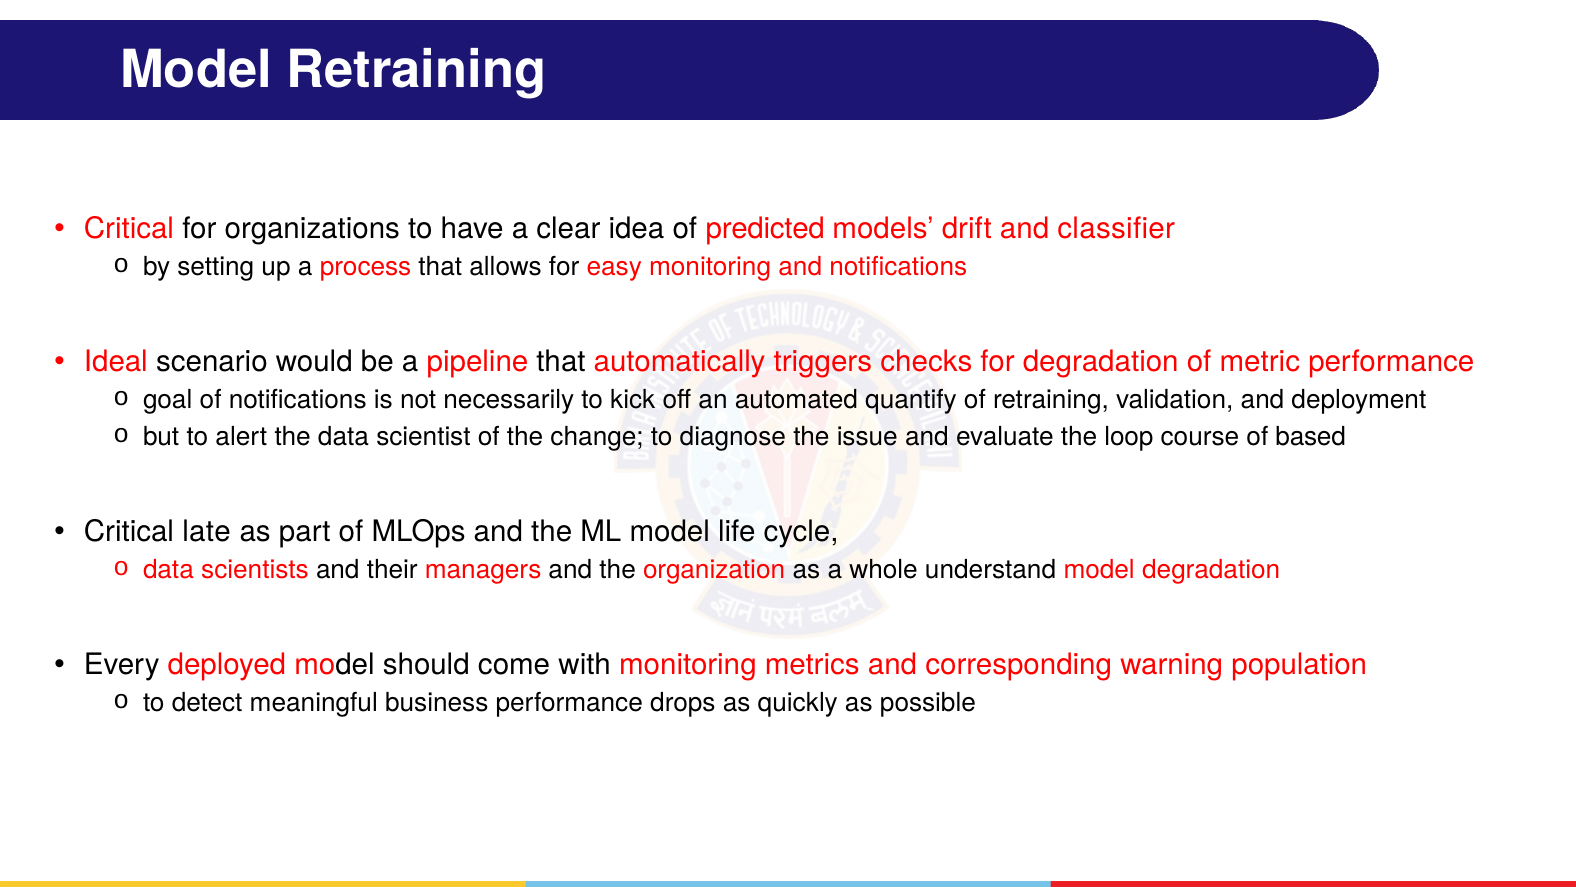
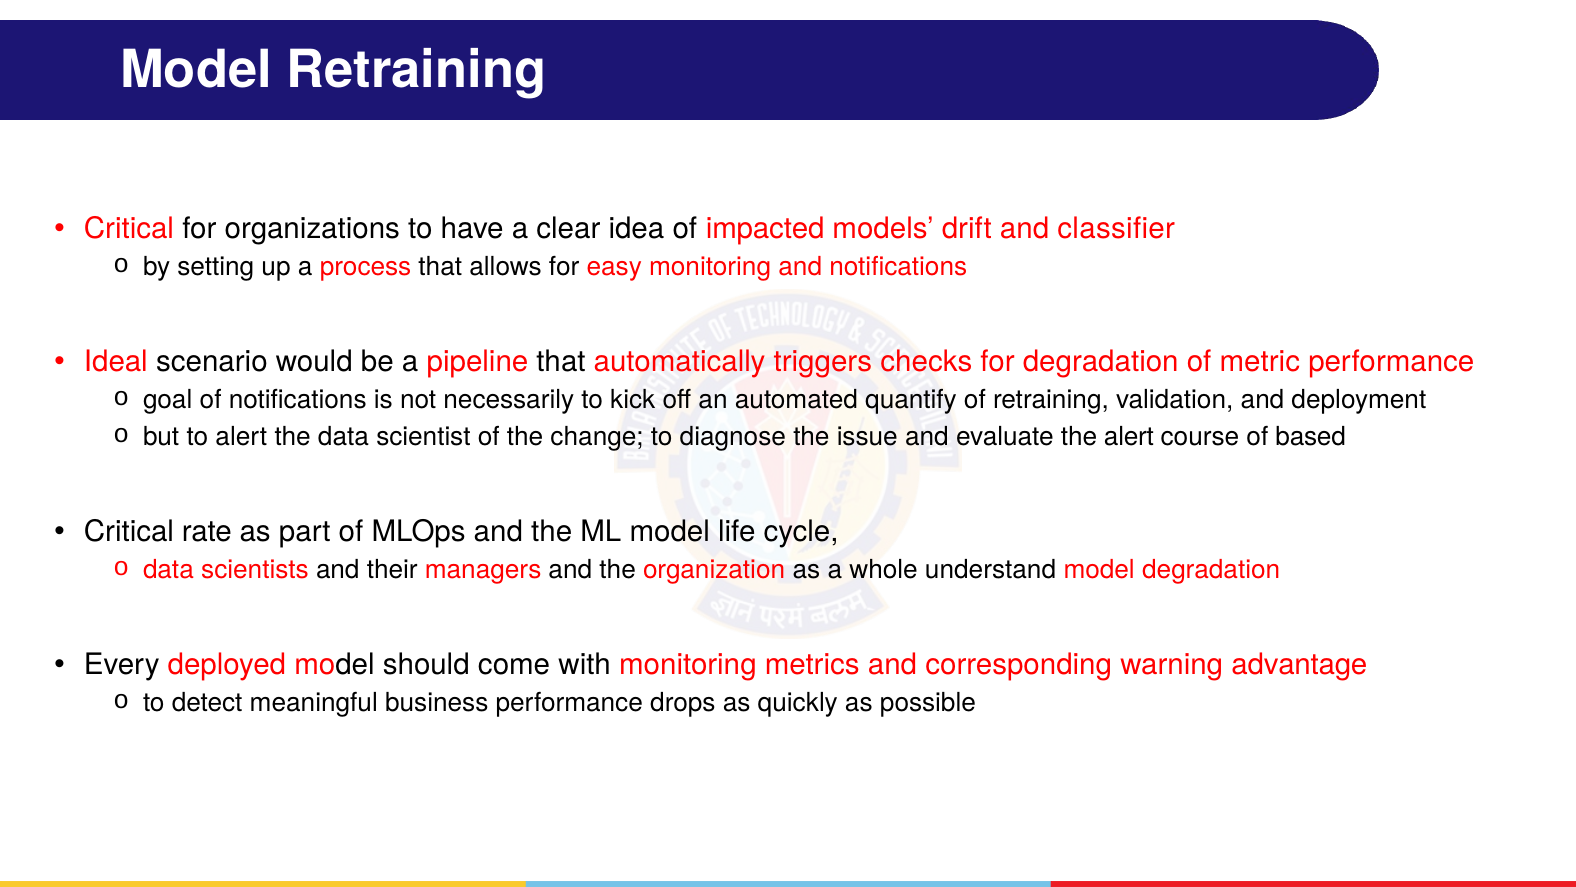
predicted: predicted -> impacted (765, 229)
the loop: loop -> alert (1129, 436)
late: late -> rate (207, 531)
population: population -> advantage (1299, 664)
